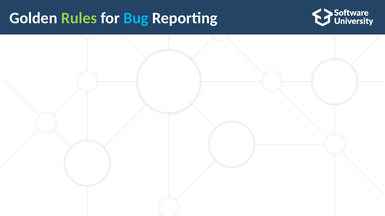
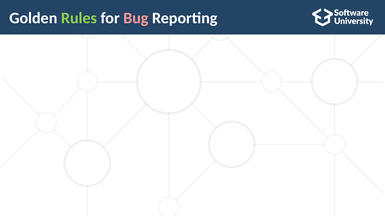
Bug colour: light blue -> pink (136, 18)
